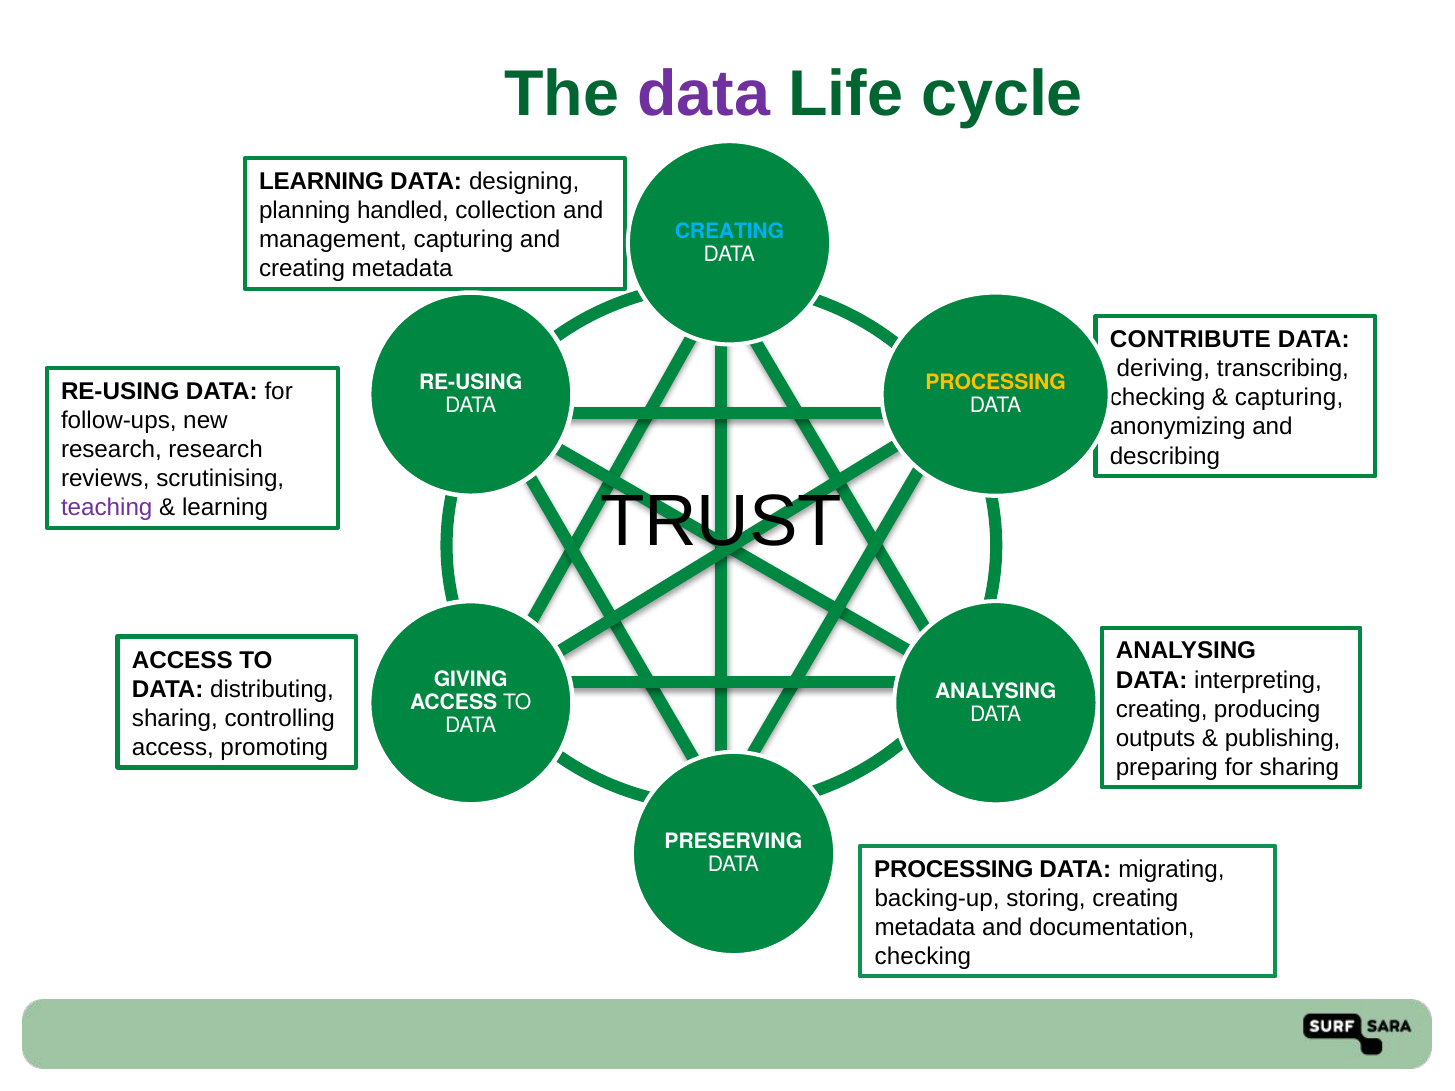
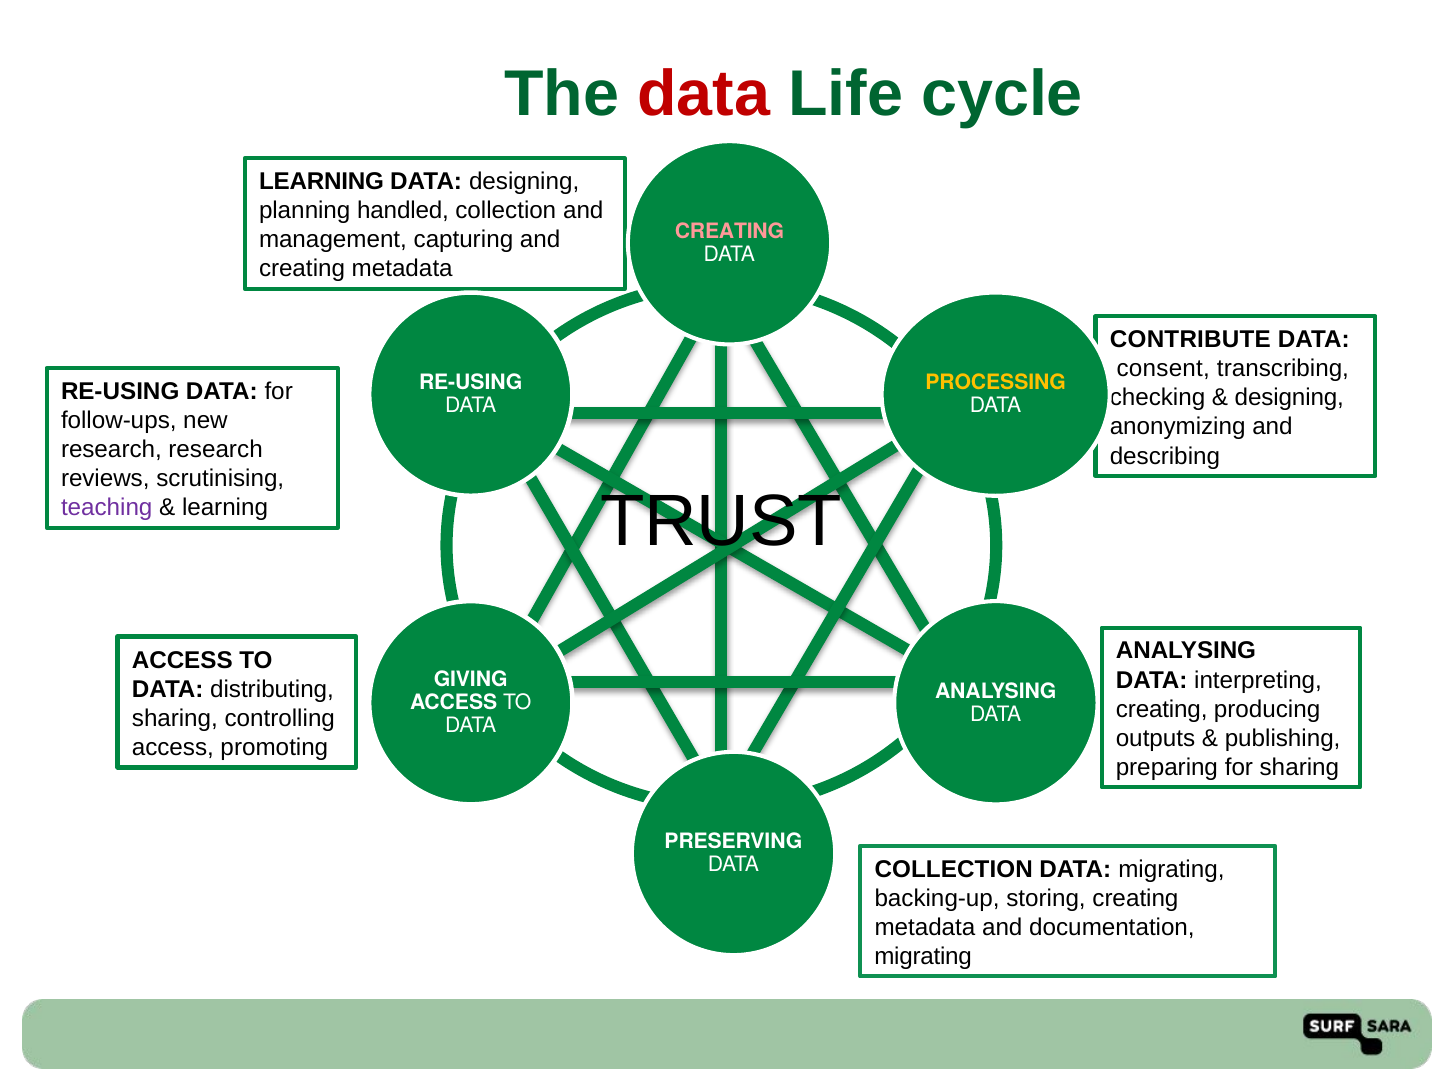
data colour: purple -> red (704, 94)
CREATING colour: light blue -> pink (729, 231)
deriving: deriving -> consent (1163, 369)
capturing: capturing -> designing (1289, 398)
PROCESSING: PROCESSING -> COLLECTION (954, 869)
checking: checking -> migrating (923, 957)
